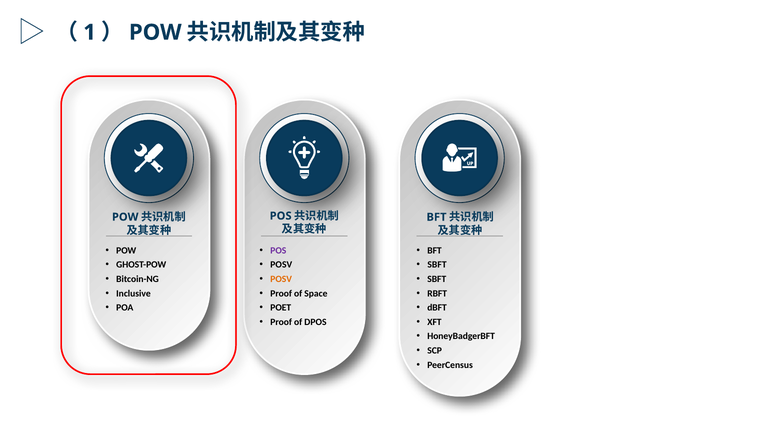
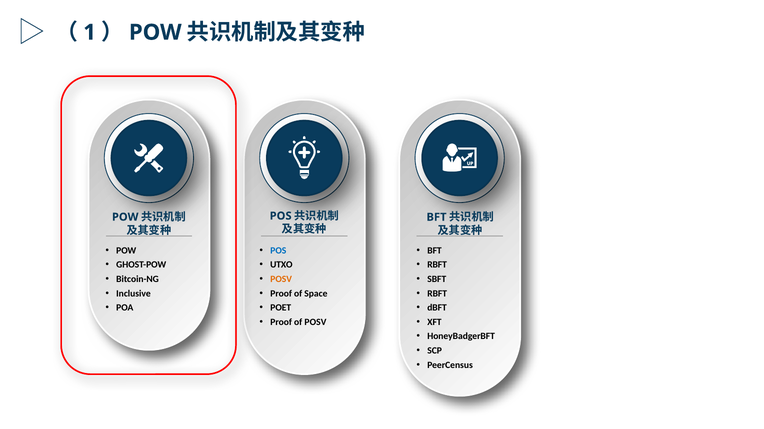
POS colour: purple -> blue (278, 251)
POSV: POSV -> UTXO (281, 265)
SBFT: SBFT -> RBFT (437, 265)
of DPOS: DPOS -> POSV (315, 323)
